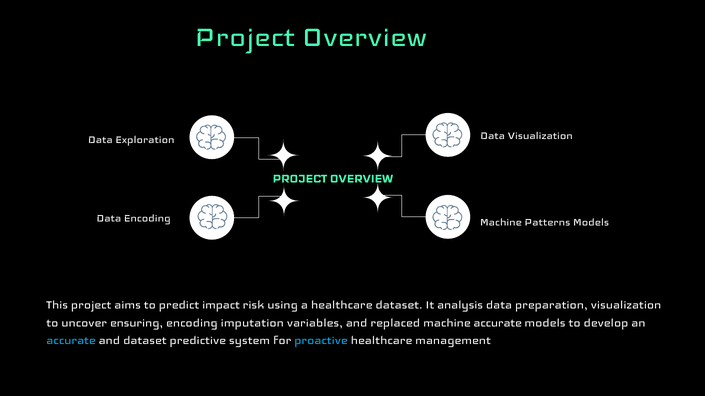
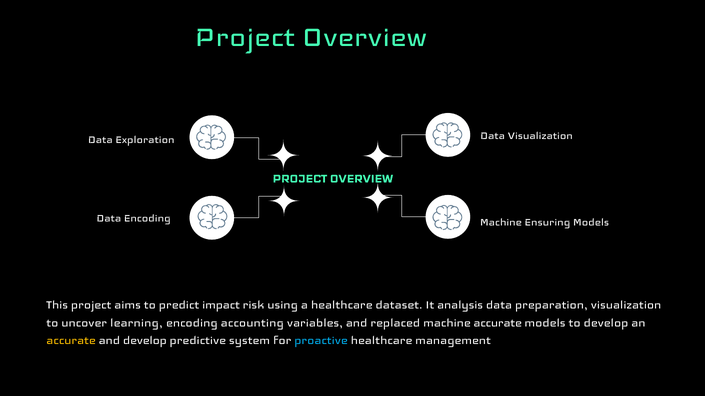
Patterns: Patterns -> Ensuring (547, 222)
ensuring: ensuring -> learning (137, 322)
imputation: imputation -> accounting (252, 322)
accurate colour: light blue -> yellow (71, 340)
and dataset: dataset -> develop (145, 340)
